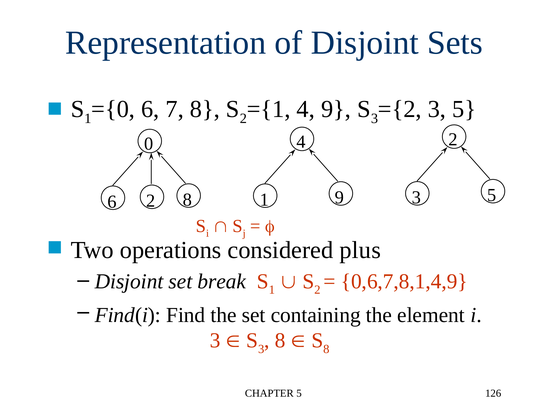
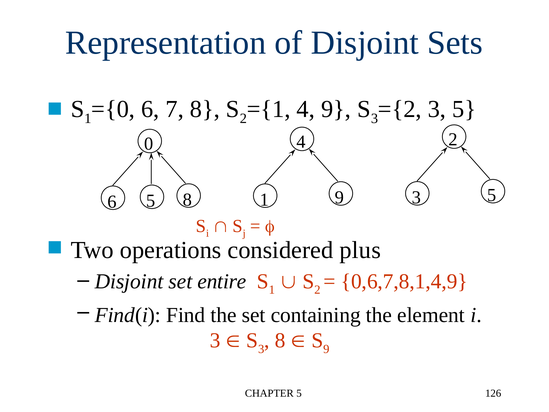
6 2: 2 -> 5 (151, 201)
break: break -> entire (222, 281)
8: 8 -> 9 (326, 349)
